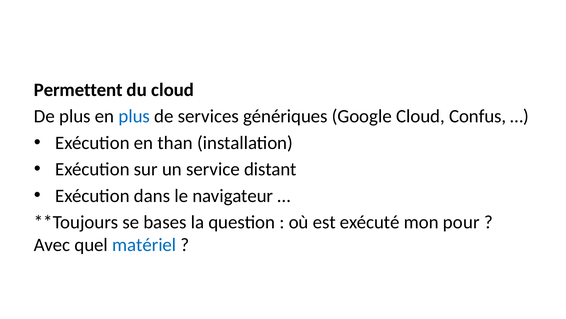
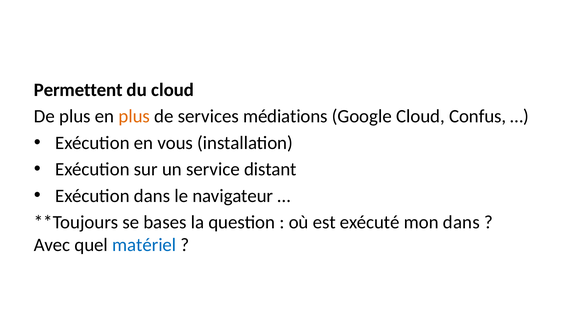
plus colour: blue -> orange (134, 116)
génériques: génériques -> médiations (285, 116)
than: than -> vous (175, 143)
mon pour: pour -> dans (461, 222)
